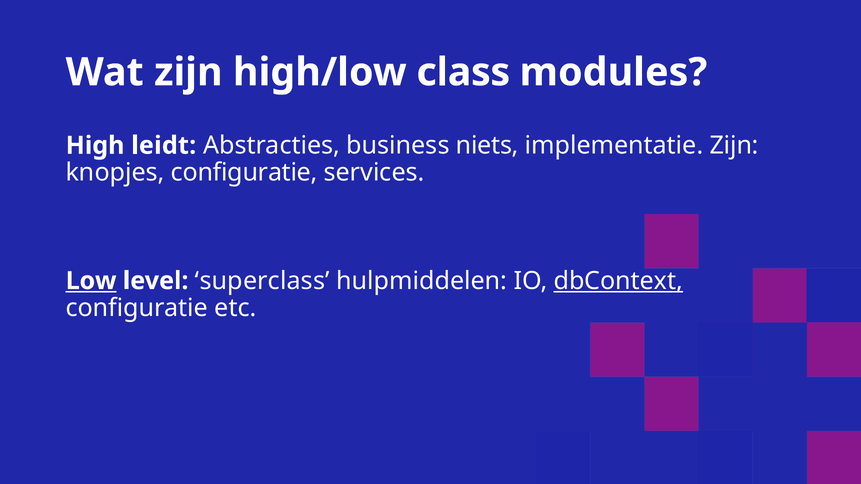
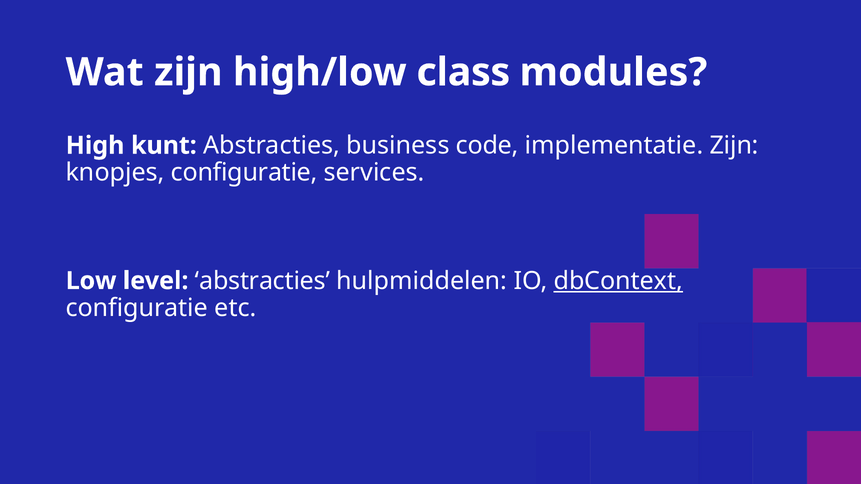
leidt: leidt -> kunt (164, 146)
niets: niets -> code (487, 146)
Low underline: present -> none (91, 281)
level superclass: superclass -> abstracties (263, 281)
